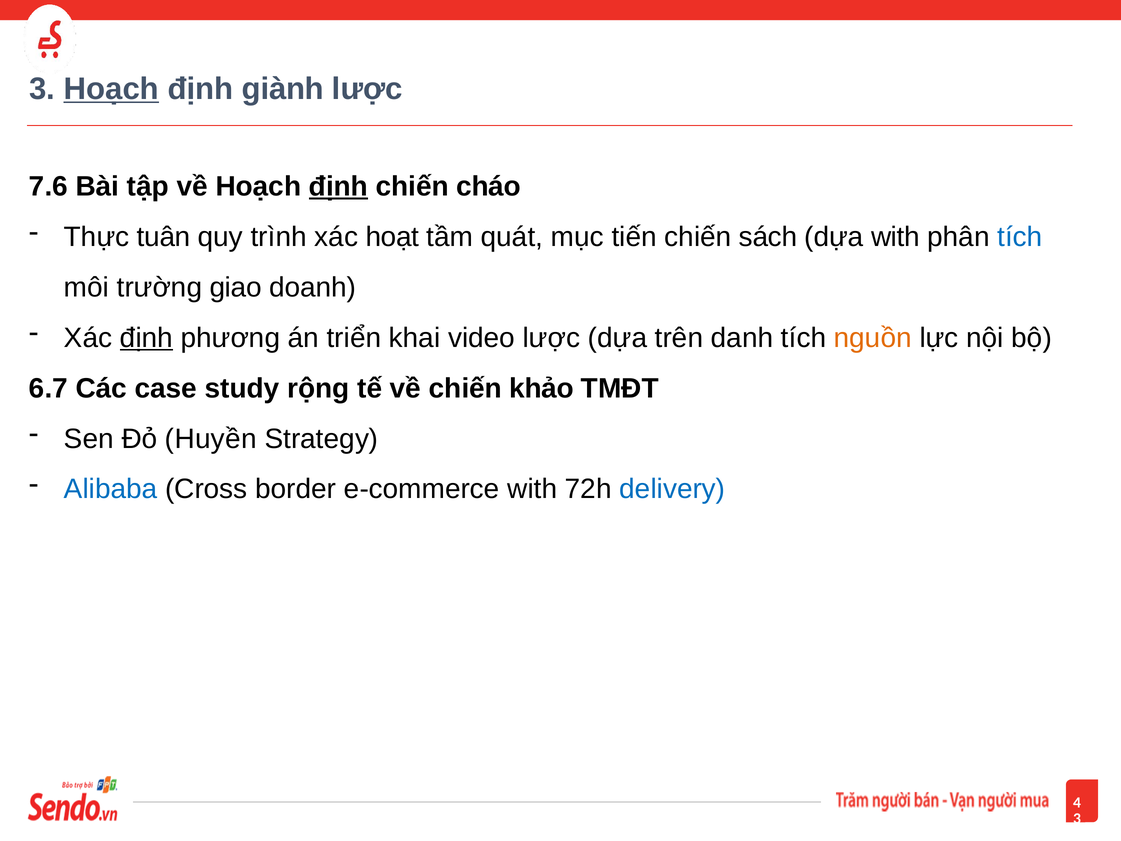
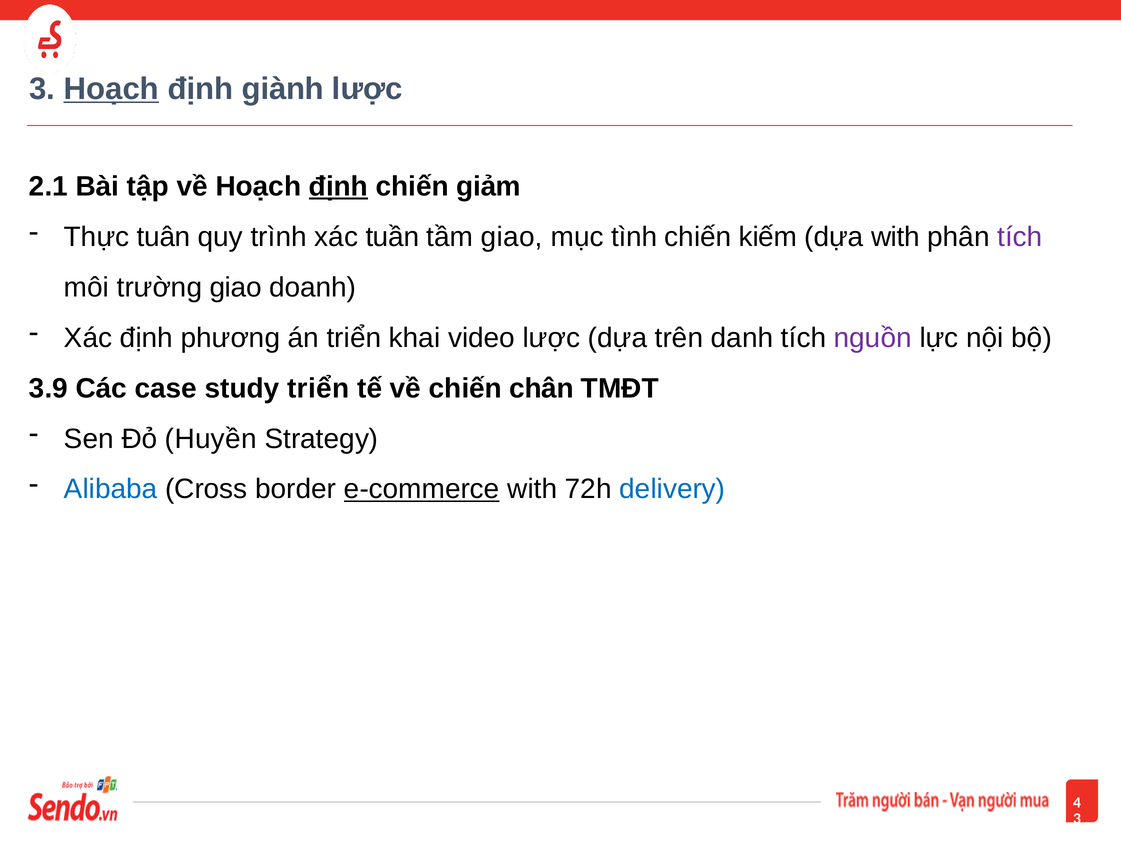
7.6: 7.6 -> 2.1 (48, 186)
cháo: cháo -> giảm (489, 186)
hoạt: hoạt -> tuần (392, 237)
tầm quát: quát -> giao (512, 237)
tiến: tiến -> tình (634, 237)
sách: sách -> kiếm (768, 237)
tích colour: blue -> purple (1020, 237)
định underline: present -> none (146, 338)
nguồn colour: orange -> purple (873, 338)
6.7: 6.7 -> 3.9 (48, 388)
study rộng: rộng -> triển (318, 388)
khảo: khảo -> chân (542, 388)
e-commerce underline: none -> present (422, 489)
